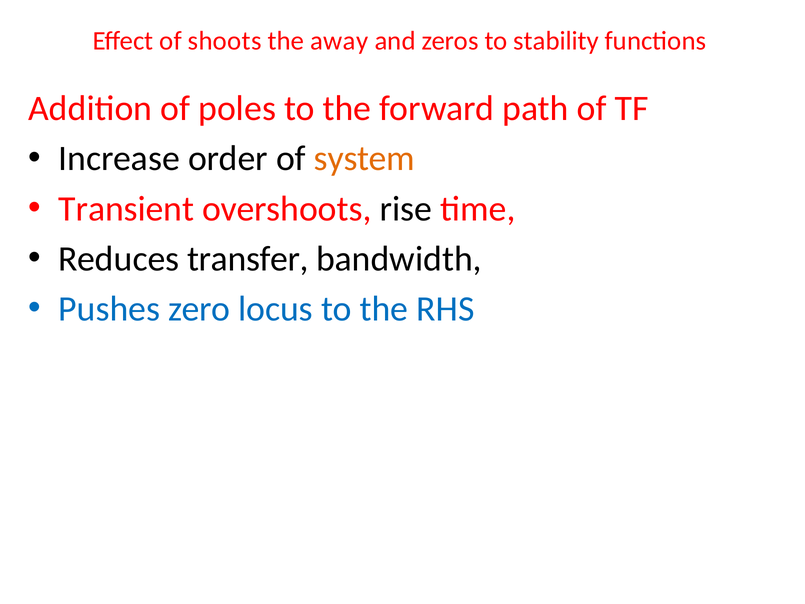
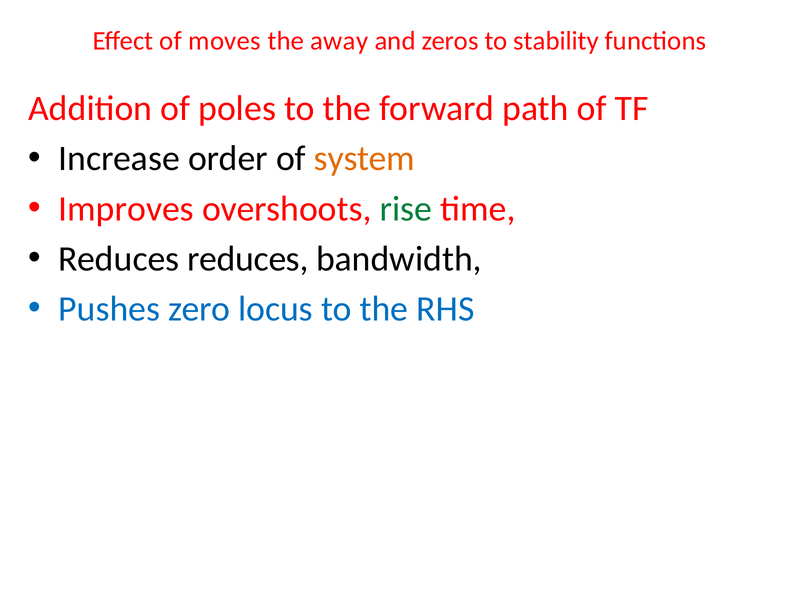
shoots: shoots -> moves (225, 41)
Transient: Transient -> Improves (126, 209)
rise colour: black -> green (406, 209)
Reduces transfer: transfer -> reduces (248, 259)
